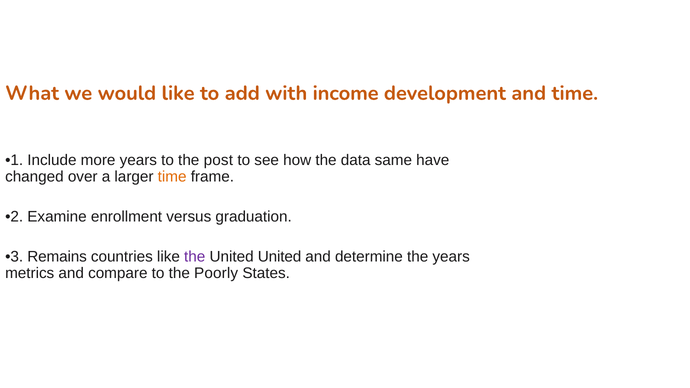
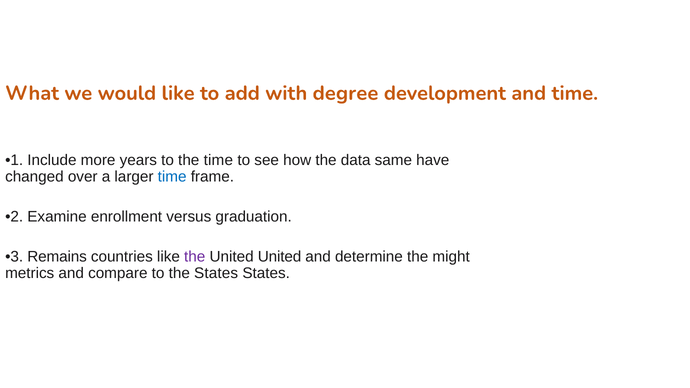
income: income -> degree (345, 93)
the post: post -> time (218, 160)
time colour: orange -> blue (172, 177)
the years: years -> might (451, 257)
the Poorly: Poorly -> States (216, 273)
